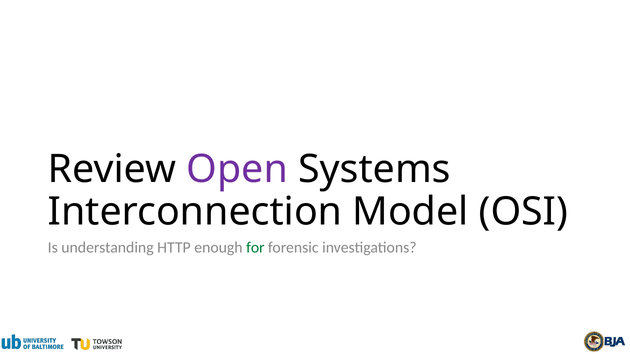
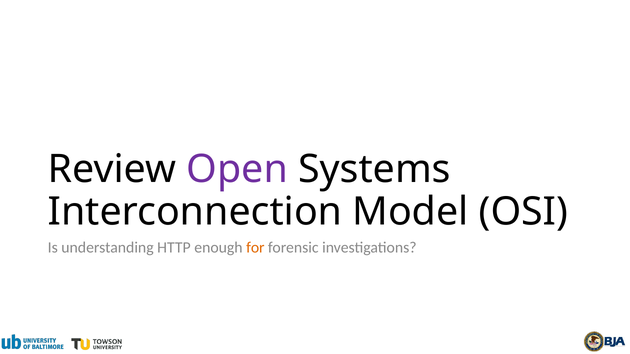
for colour: green -> orange (255, 248)
